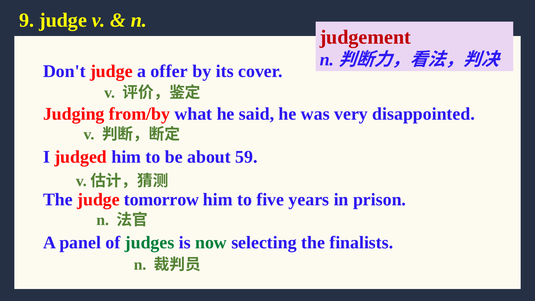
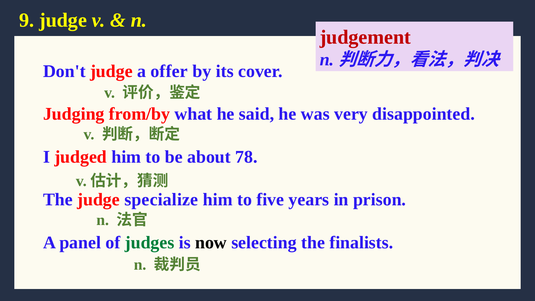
59: 59 -> 78 (246, 157)
tomorrow: tomorrow -> specialize (161, 200)
now colour: green -> black (211, 242)
